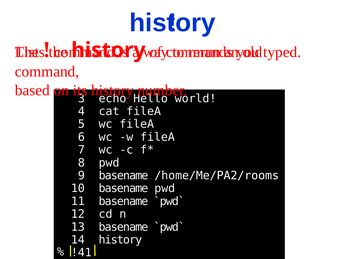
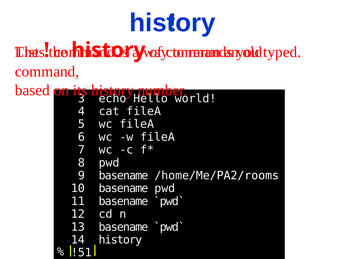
!41: !41 -> !51 (81, 252)
